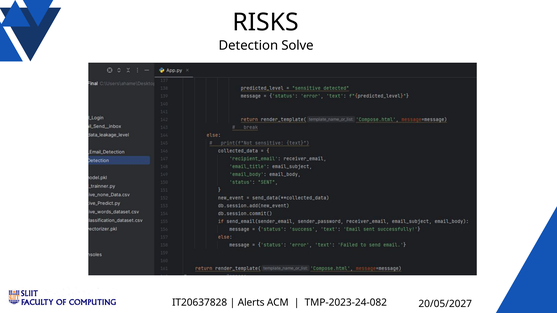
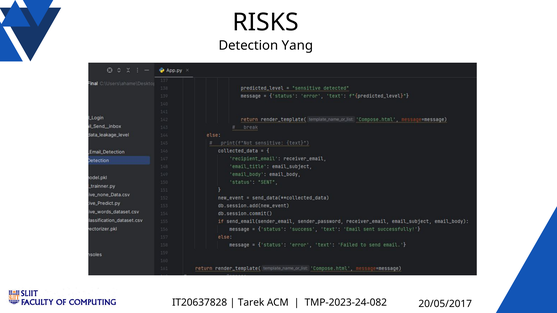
Solve: Solve -> Yang (297, 45)
Alerts: Alerts -> Tarek (251, 303)
20/05/2027: 20/05/2027 -> 20/05/2017 (445, 304)
